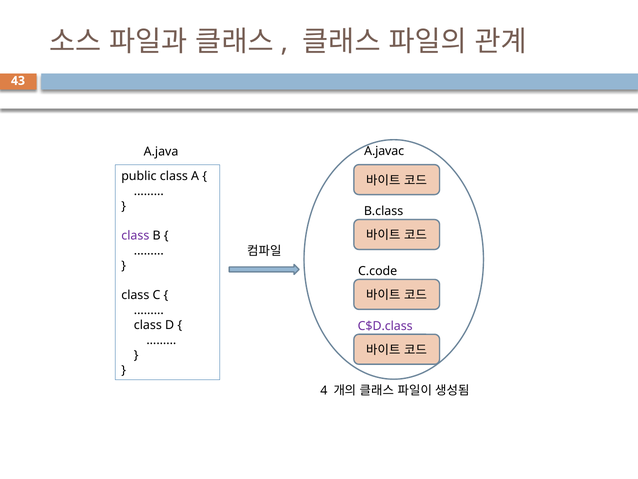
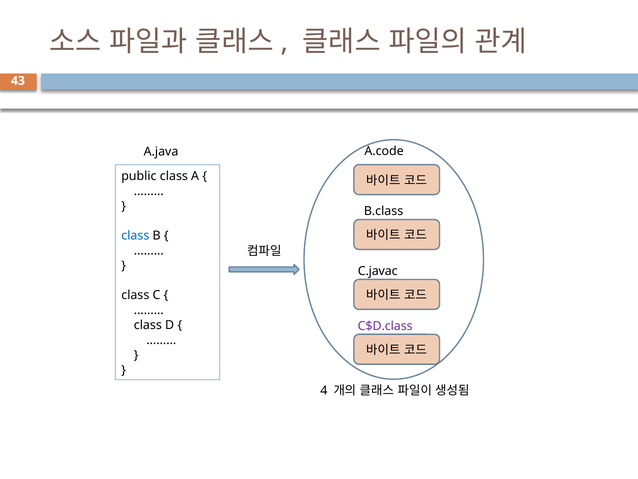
A.javac: A.javac -> A.code (384, 151)
class colour: purple -> blue (135, 235)
C.code: C.code -> C.javac (378, 271)
